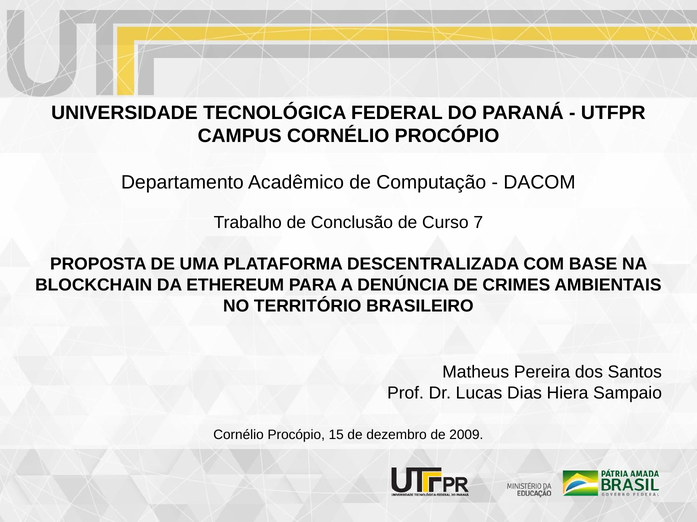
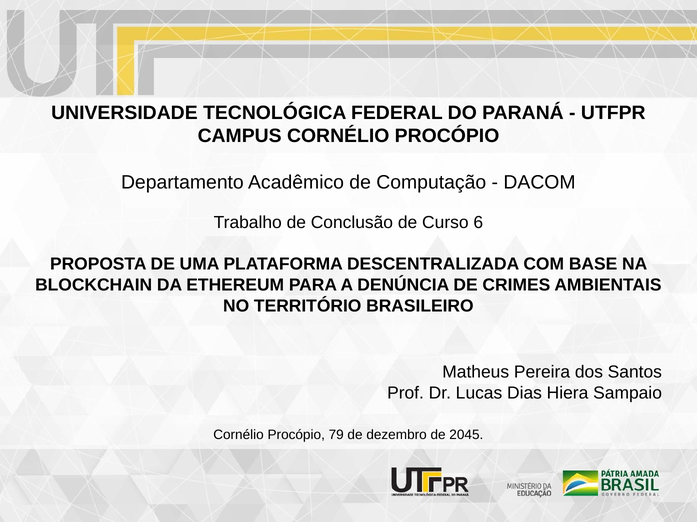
7: 7 -> 6 (478, 223)
15: 15 -> 79 (336, 436)
2009: 2009 -> 2045 (466, 436)
